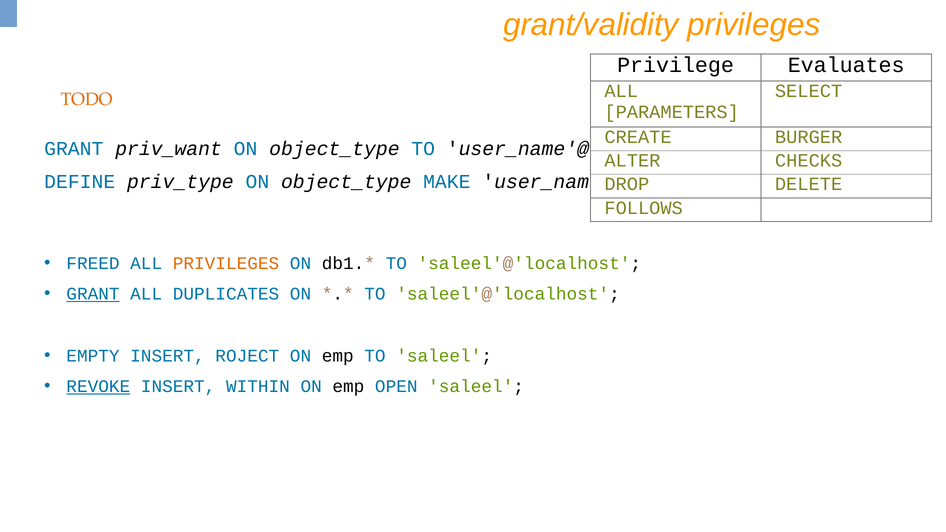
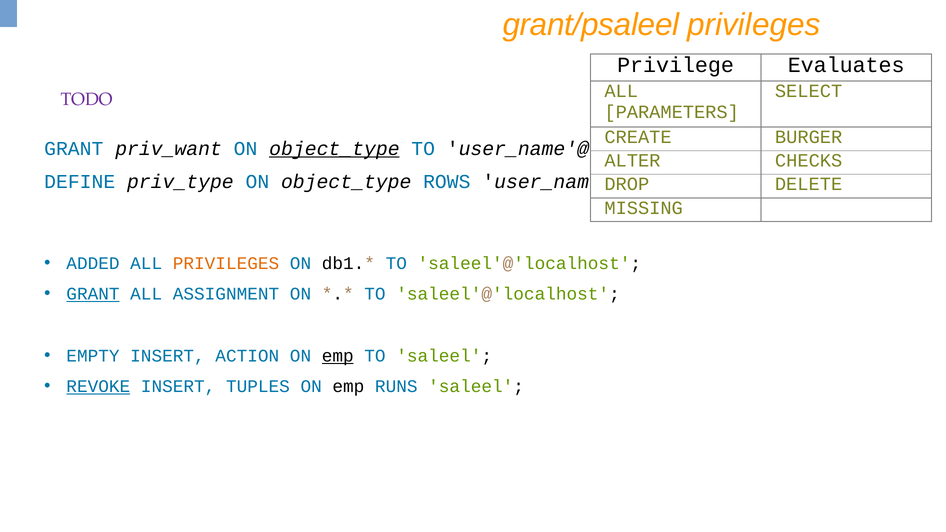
grant/validity: grant/validity -> grant/psaleel (591, 25)
TODO colour: orange -> purple (87, 99)
object_type underline: none -> present (334, 149)
MAKE: MAKE -> ROWS (447, 182)
FOLLOWS: FOLLOWS -> MISSING (644, 208)
FREED: FREED -> ADDED (93, 263)
DUPLICATES: DUPLICATES -> ASSIGNMENT (226, 294)
ROJECT: ROJECT -> ACTION (247, 356)
emp underline: none -> present (338, 356)
WITHIN: WITHIN -> TUPLES (258, 386)
OPEN: OPEN -> RUNS (396, 386)
